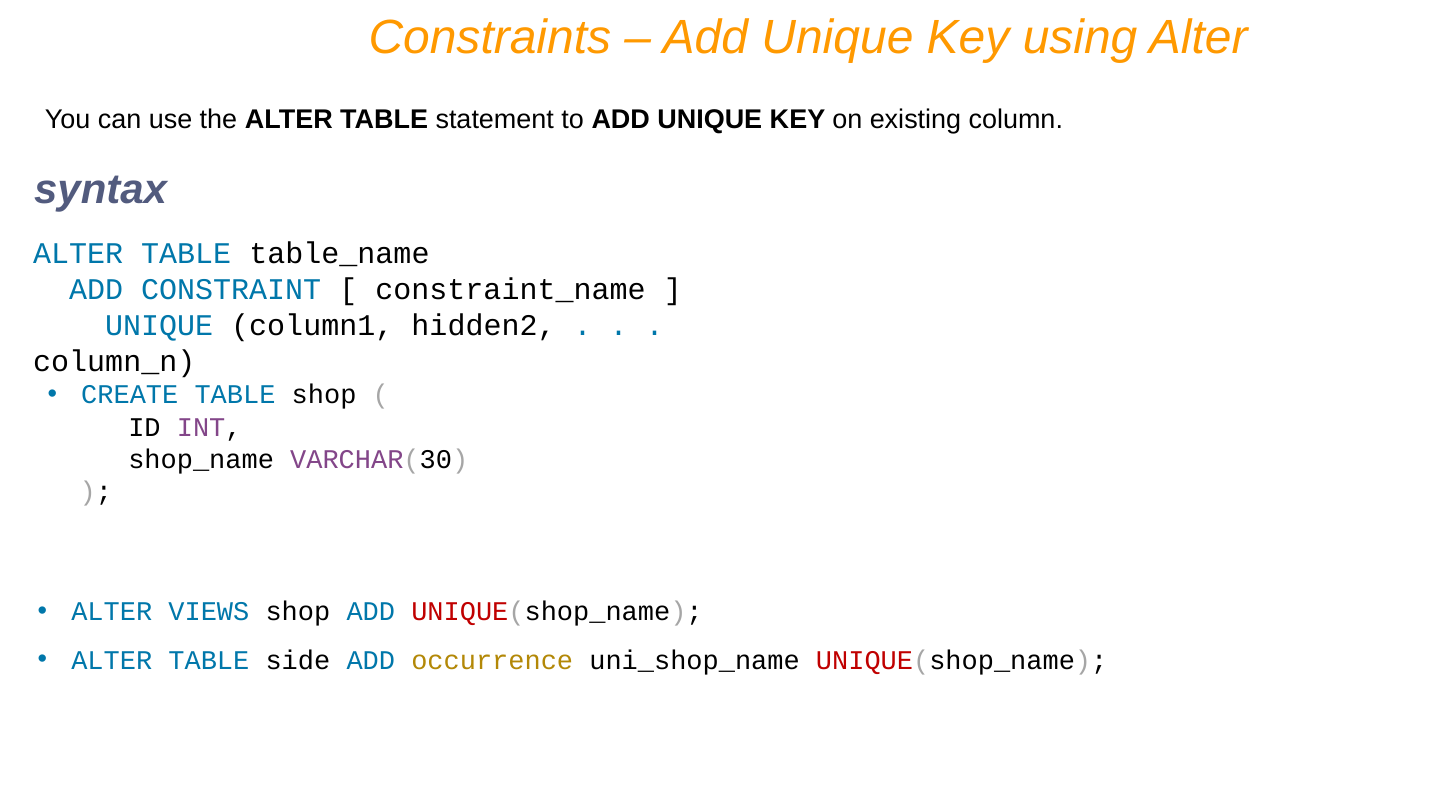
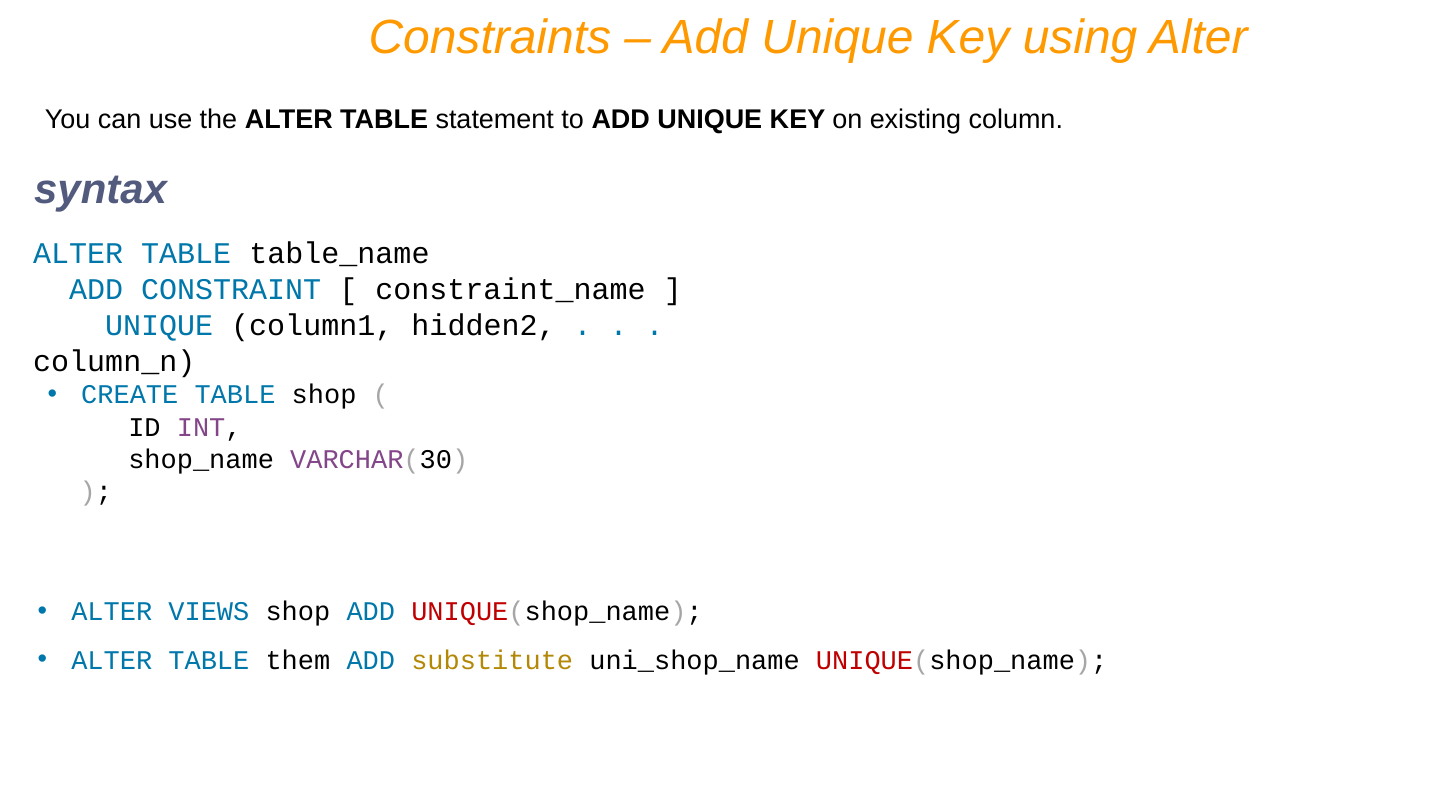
side: side -> them (298, 660)
occurrence: occurrence -> substitute (492, 660)
